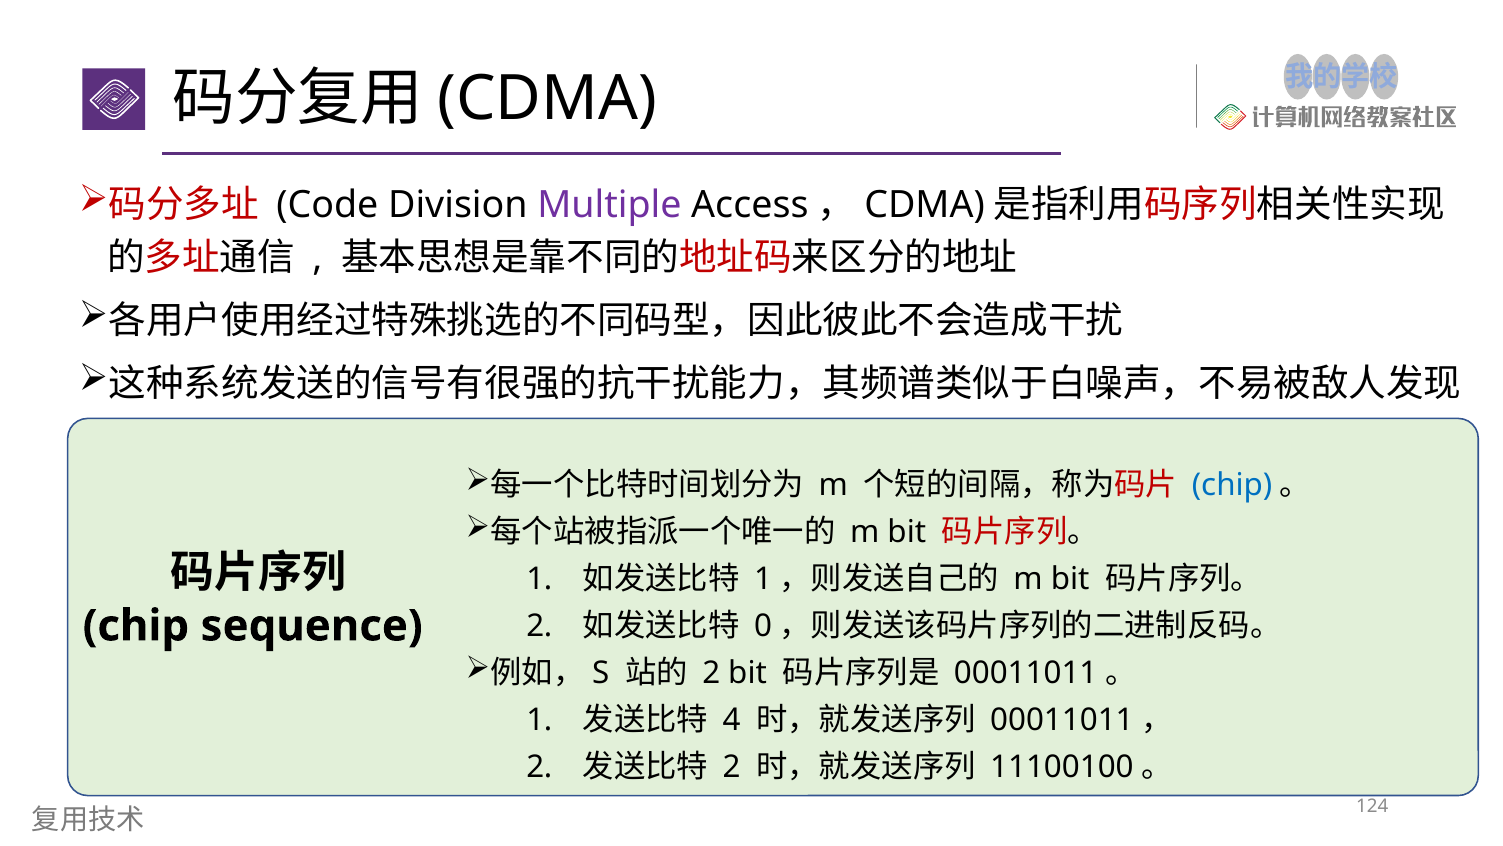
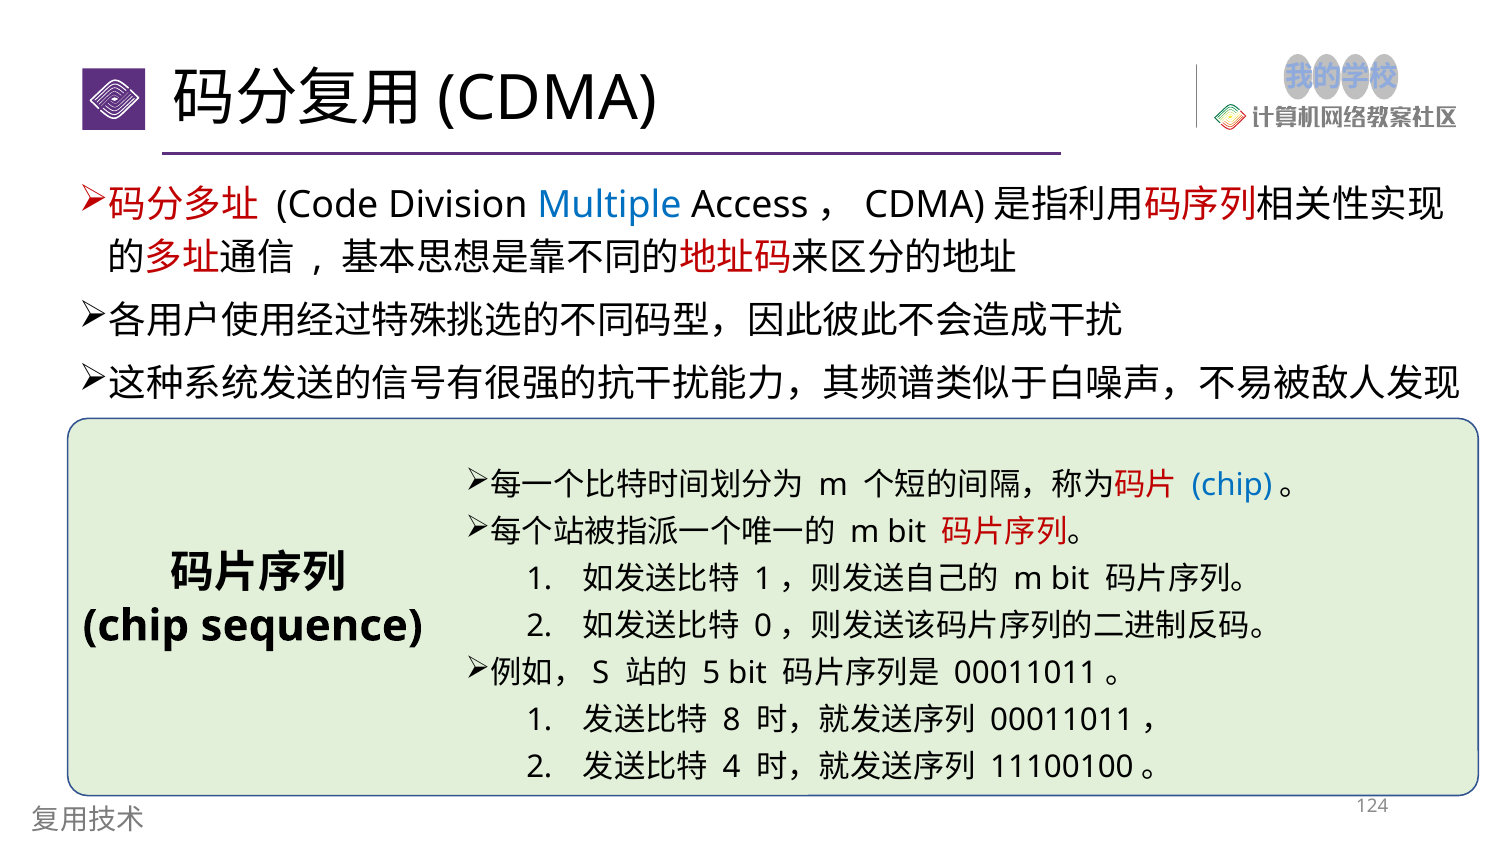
Multiple colour: purple -> blue (609, 205)
2: 2 -> 5 (711, 673)
4: 4 -> 8 (732, 720)
2: 2 -> 4 (732, 767)
